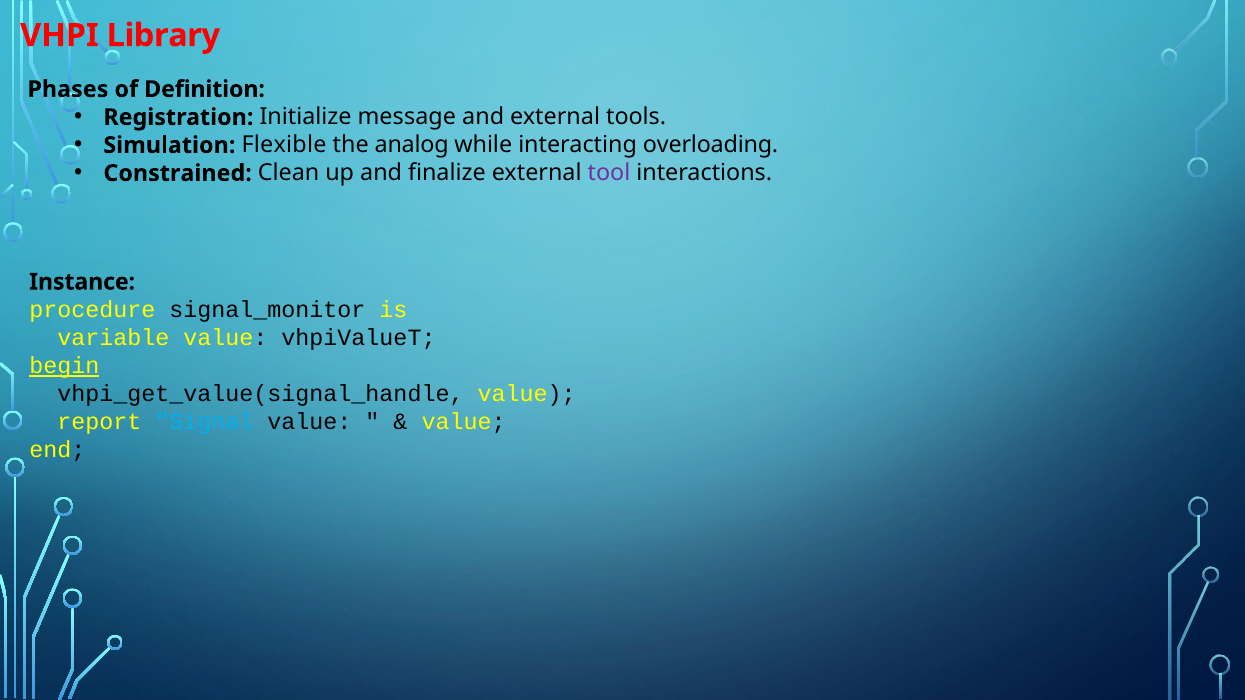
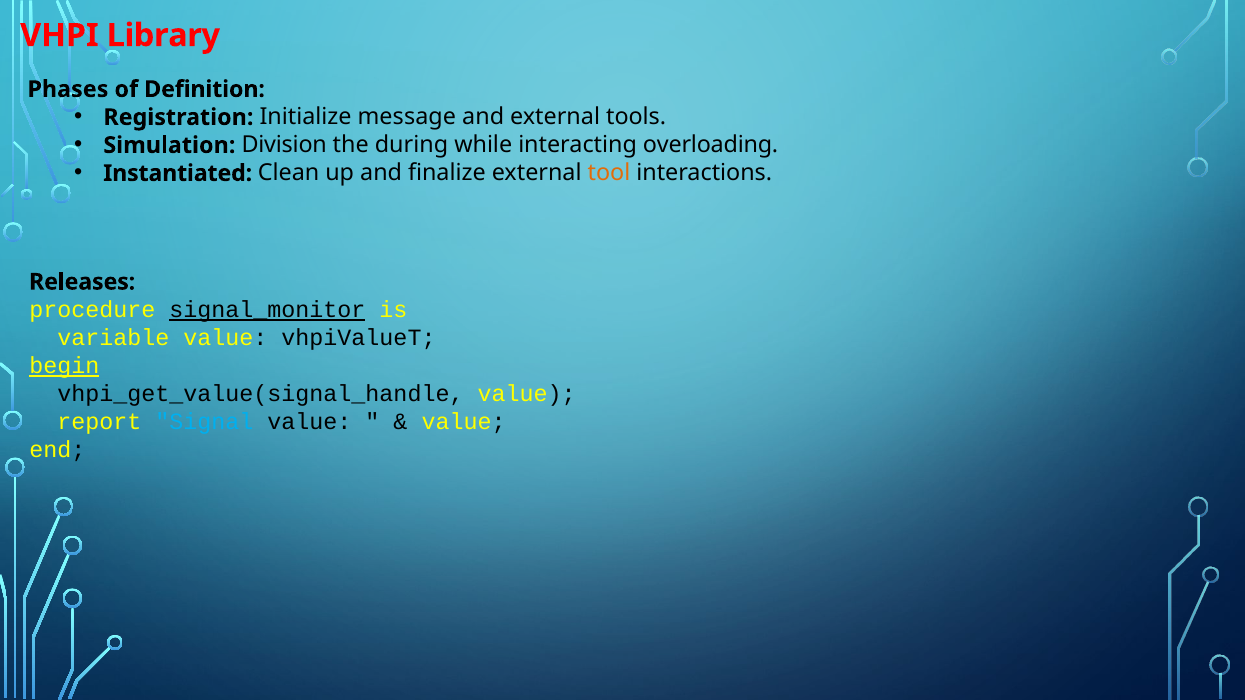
Flexible: Flexible -> Division (284, 145)
analog: analog -> during (412, 145)
Constrained: Constrained -> Instantiated (178, 173)
tool colour: purple -> orange (609, 173)
Instance: Instance -> Releases (82, 282)
signal_monitor underline: none -> present (267, 310)
